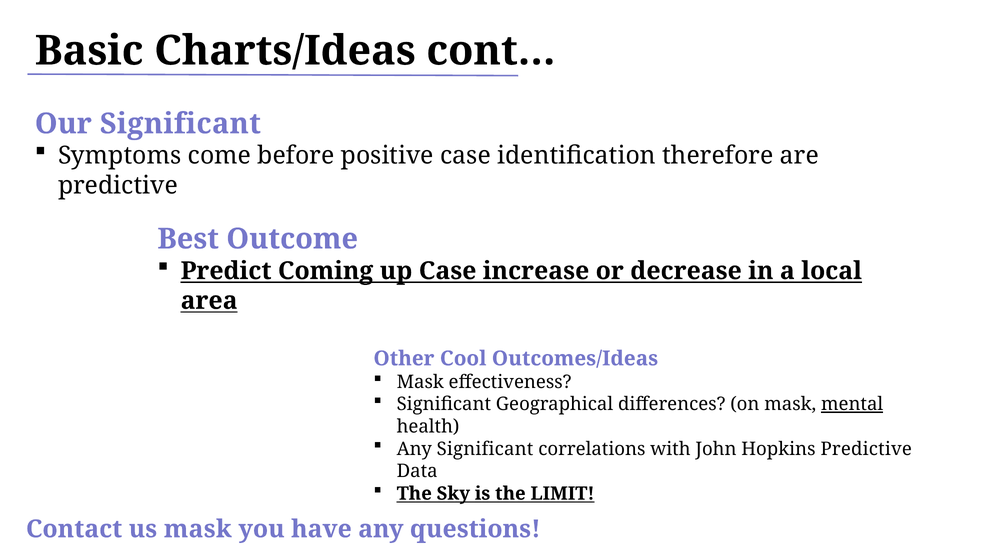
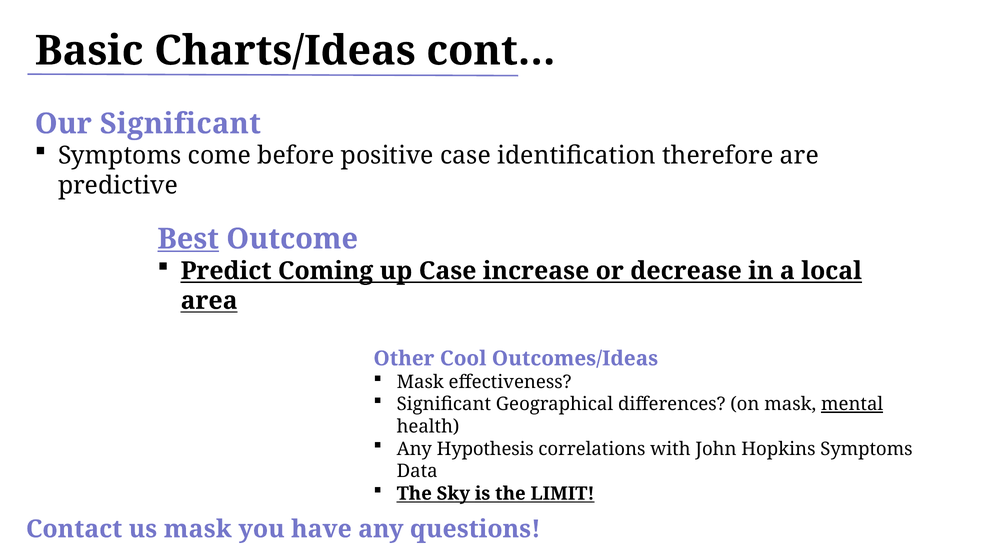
Best underline: none -> present (188, 239)
Any Significant: Significant -> Hypothesis (485, 449)
Hopkins Predictive: Predictive -> Symptoms (866, 449)
